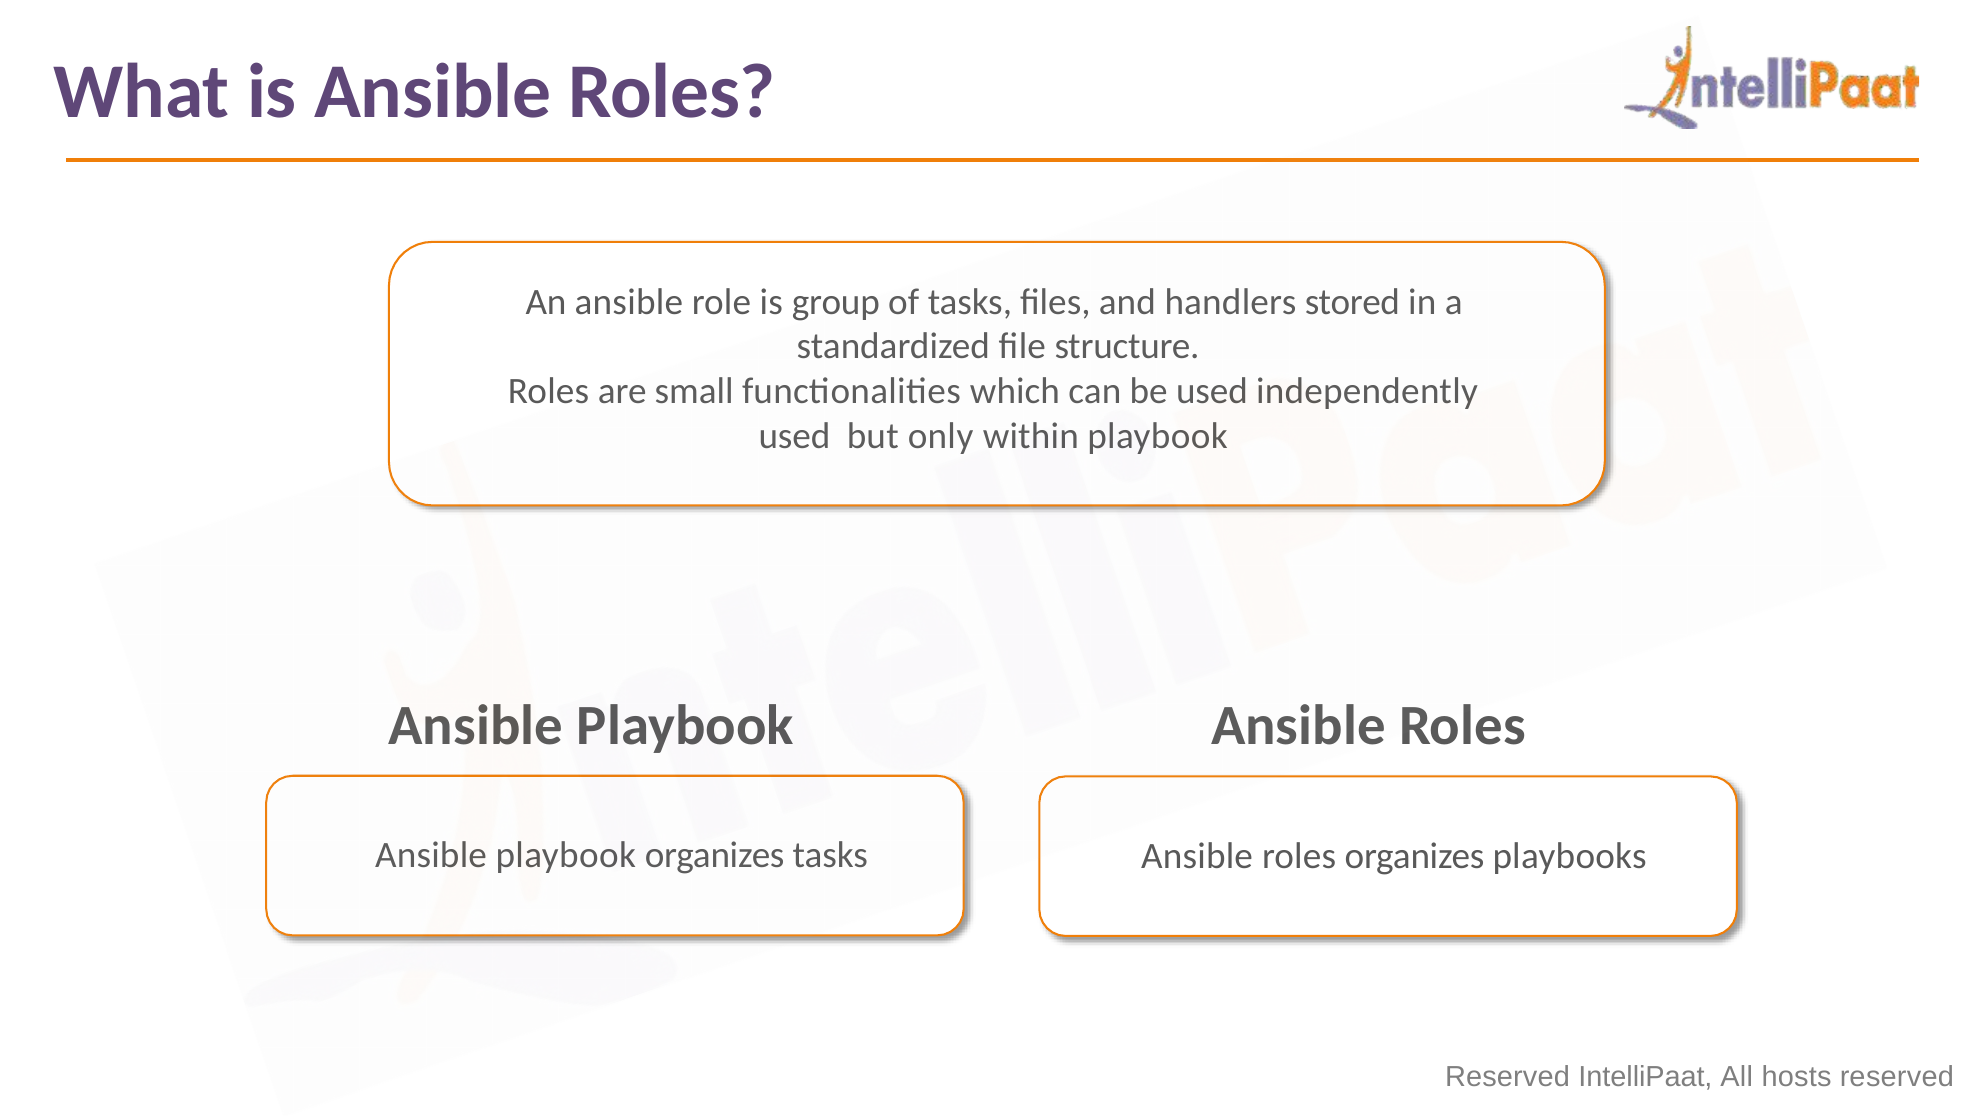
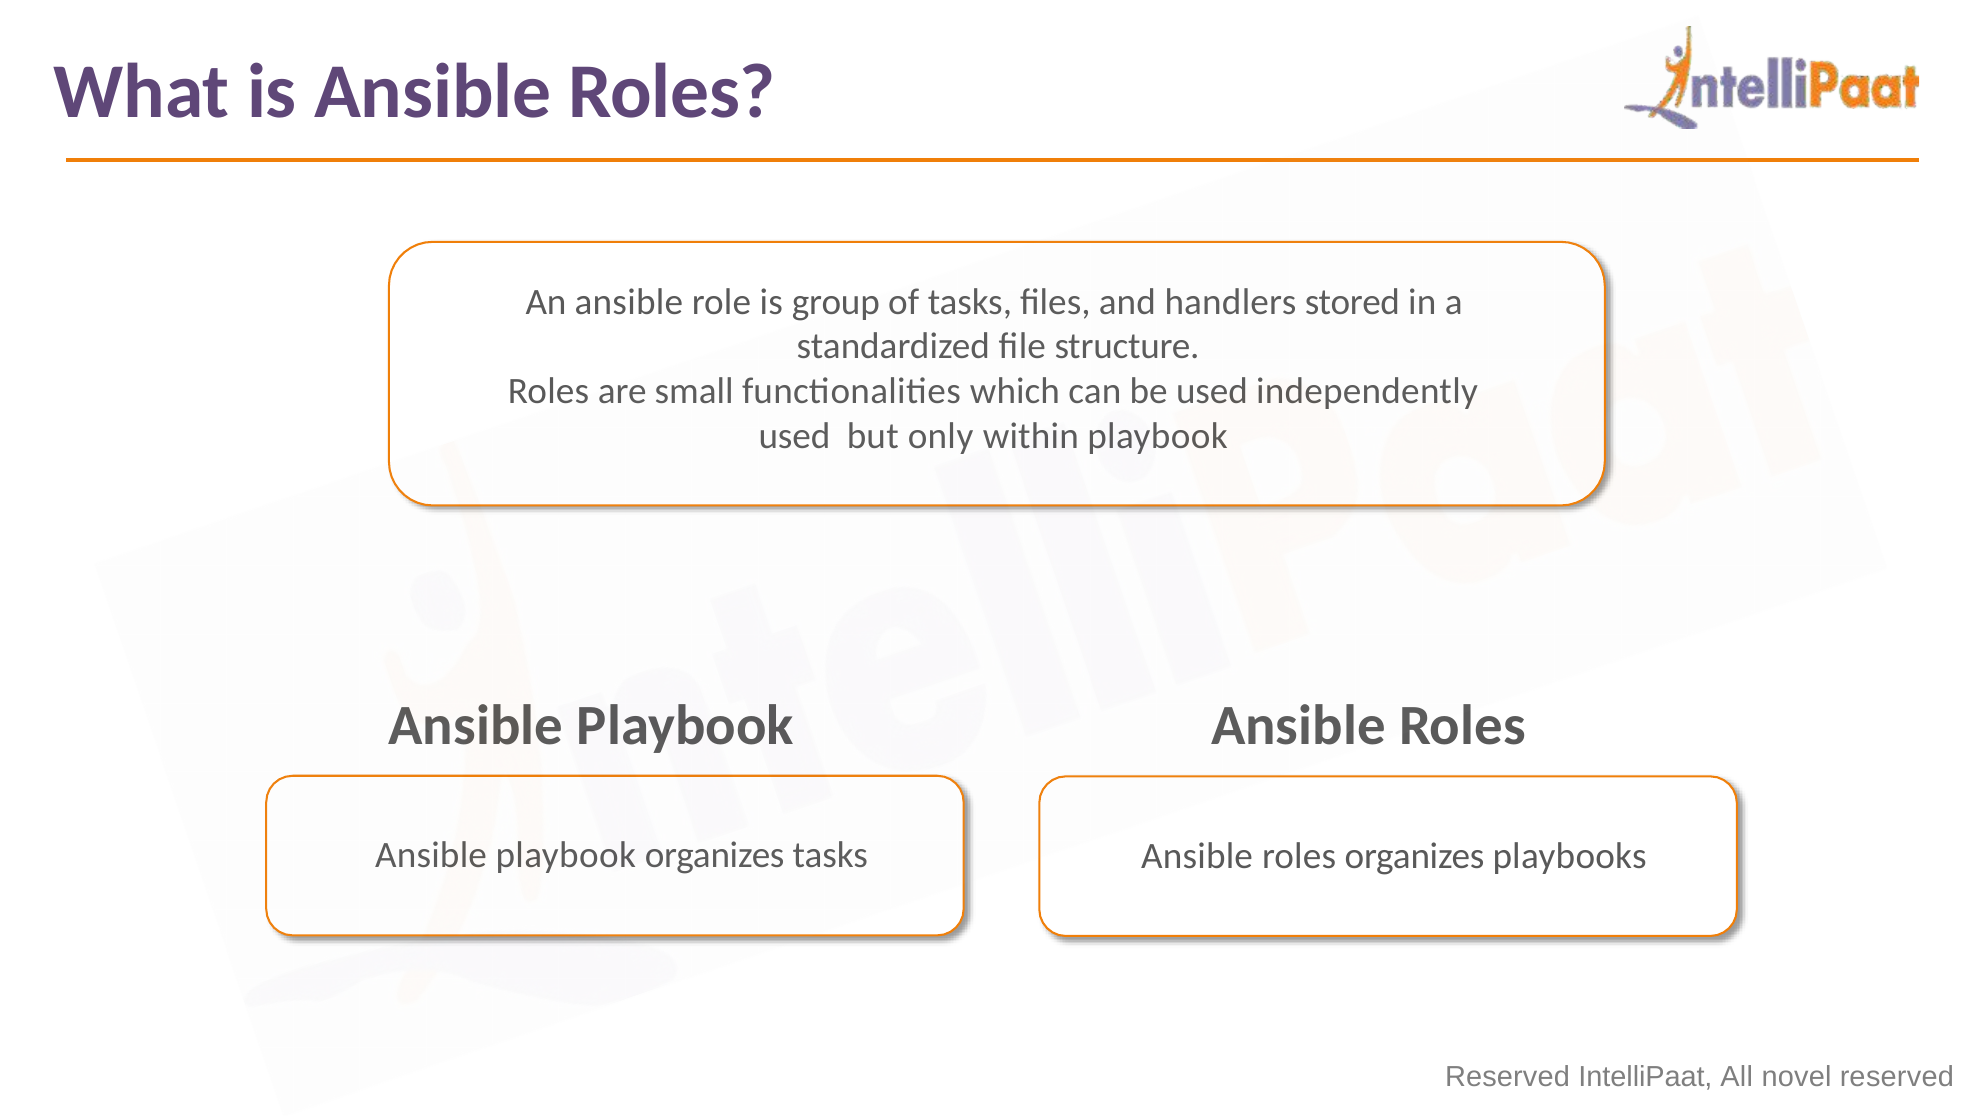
hosts: hosts -> novel (1797, 1077)
